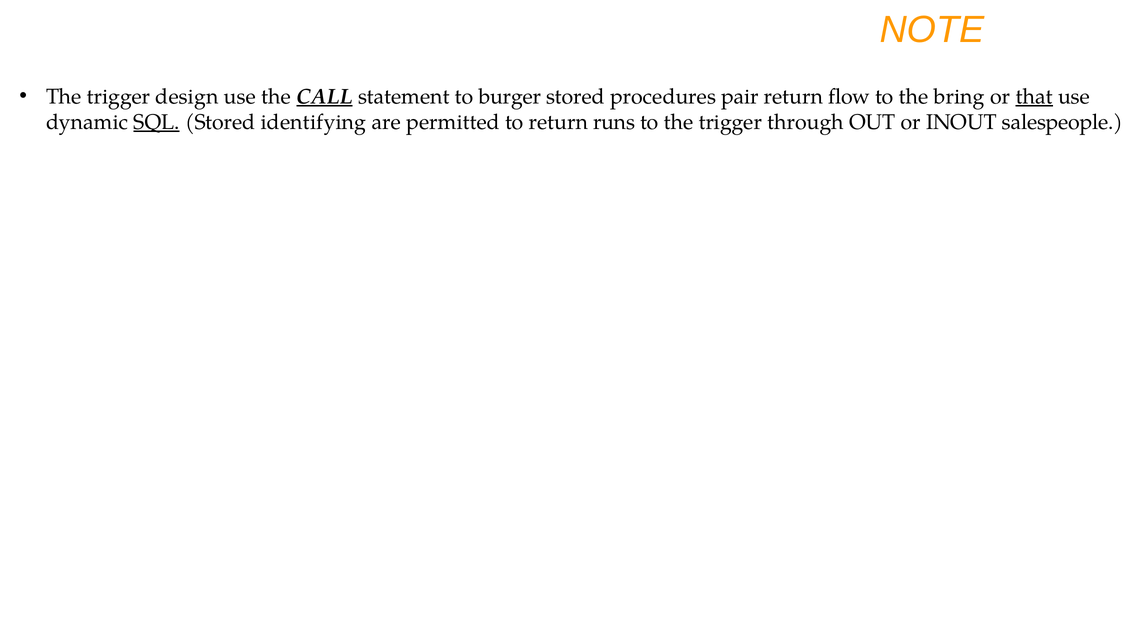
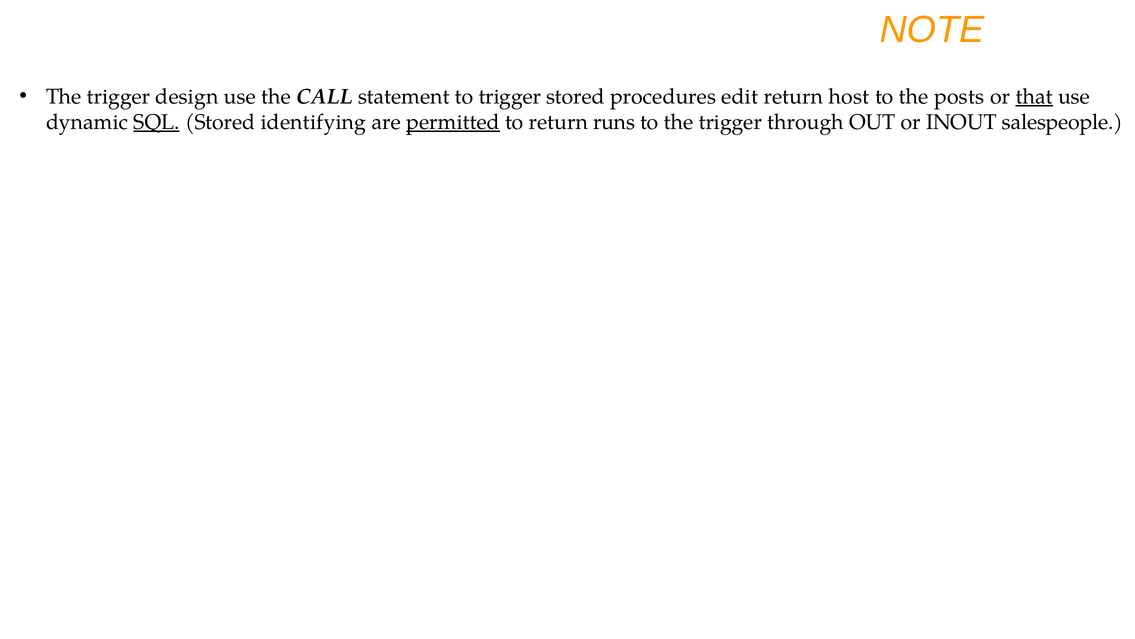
CALL underline: present -> none (325, 96)
to burger: burger -> trigger (510, 96)
pair: pair -> edit (740, 96)
flow: flow -> host (849, 96)
bring: bring -> posts (959, 96)
permitted underline: none -> present (453, 122)
